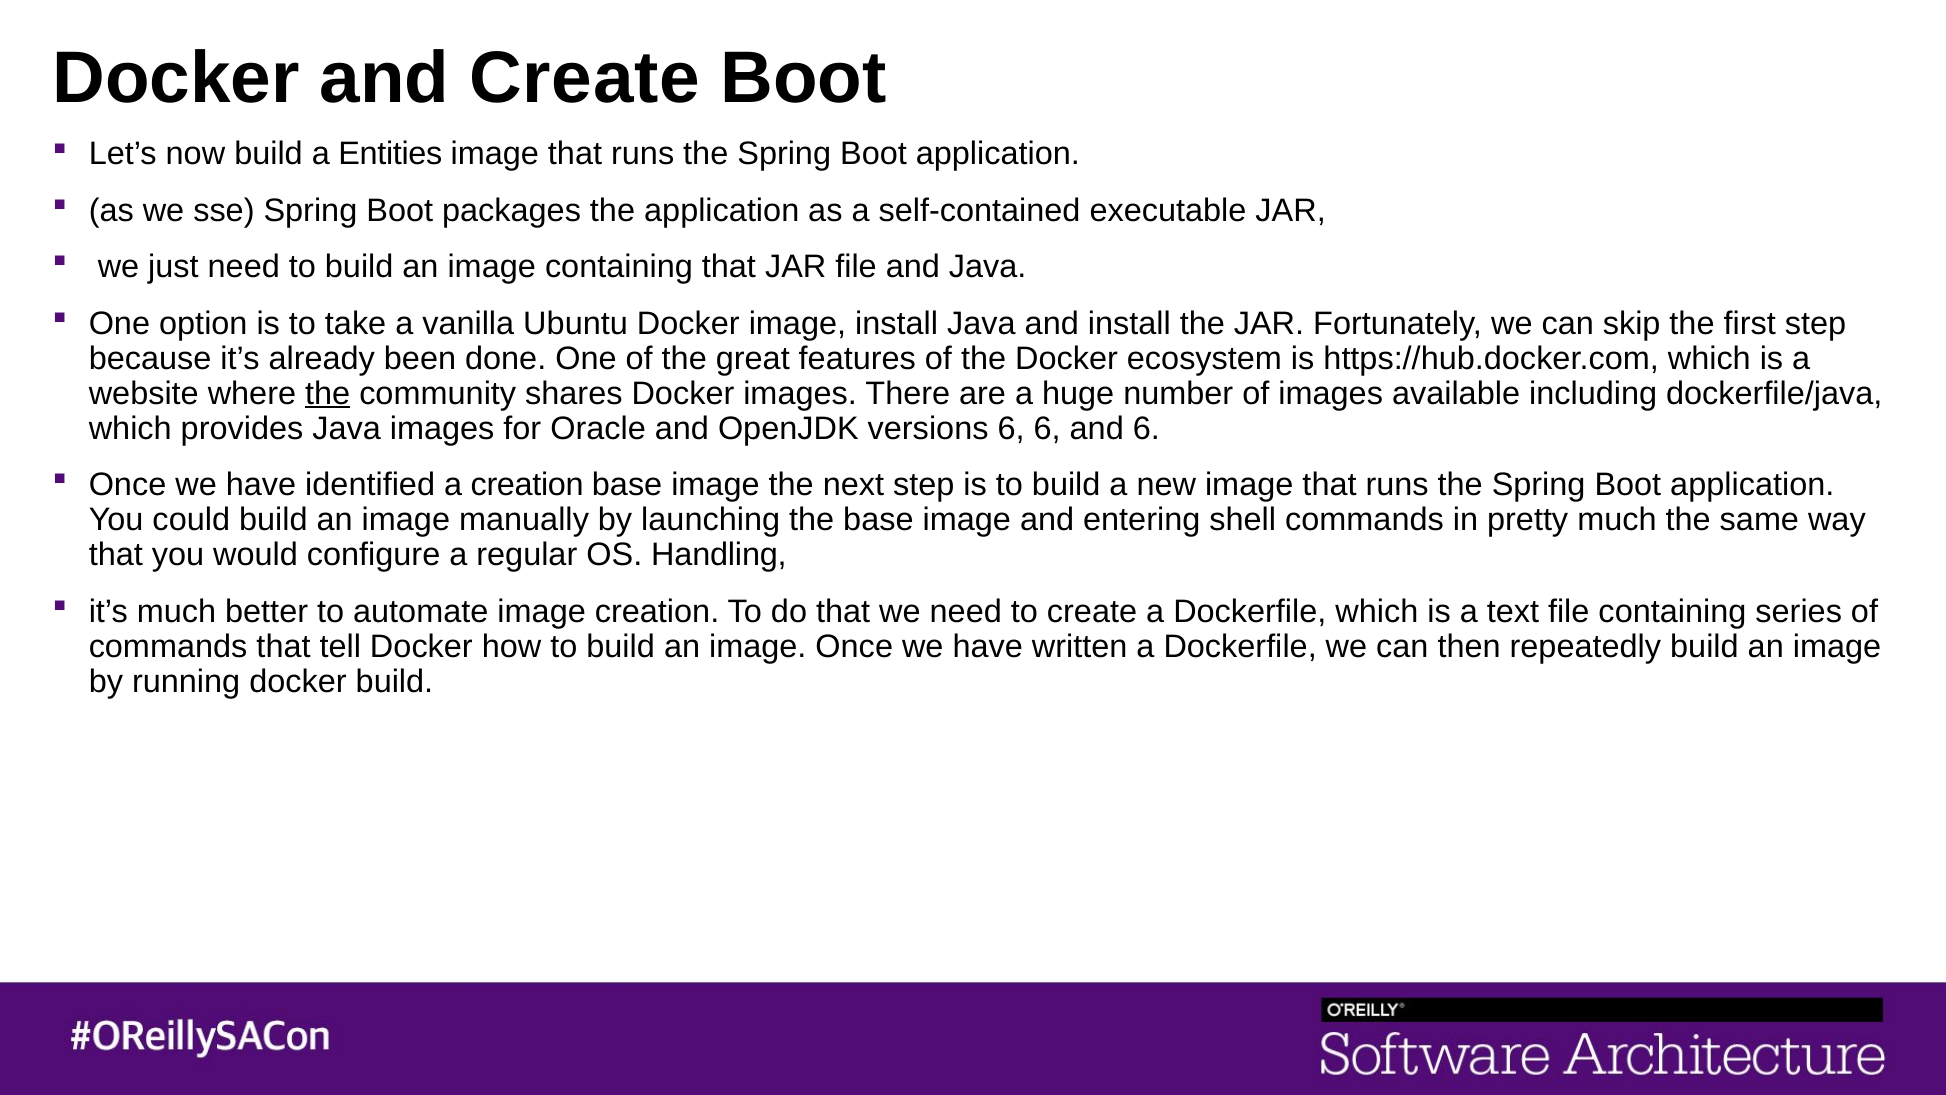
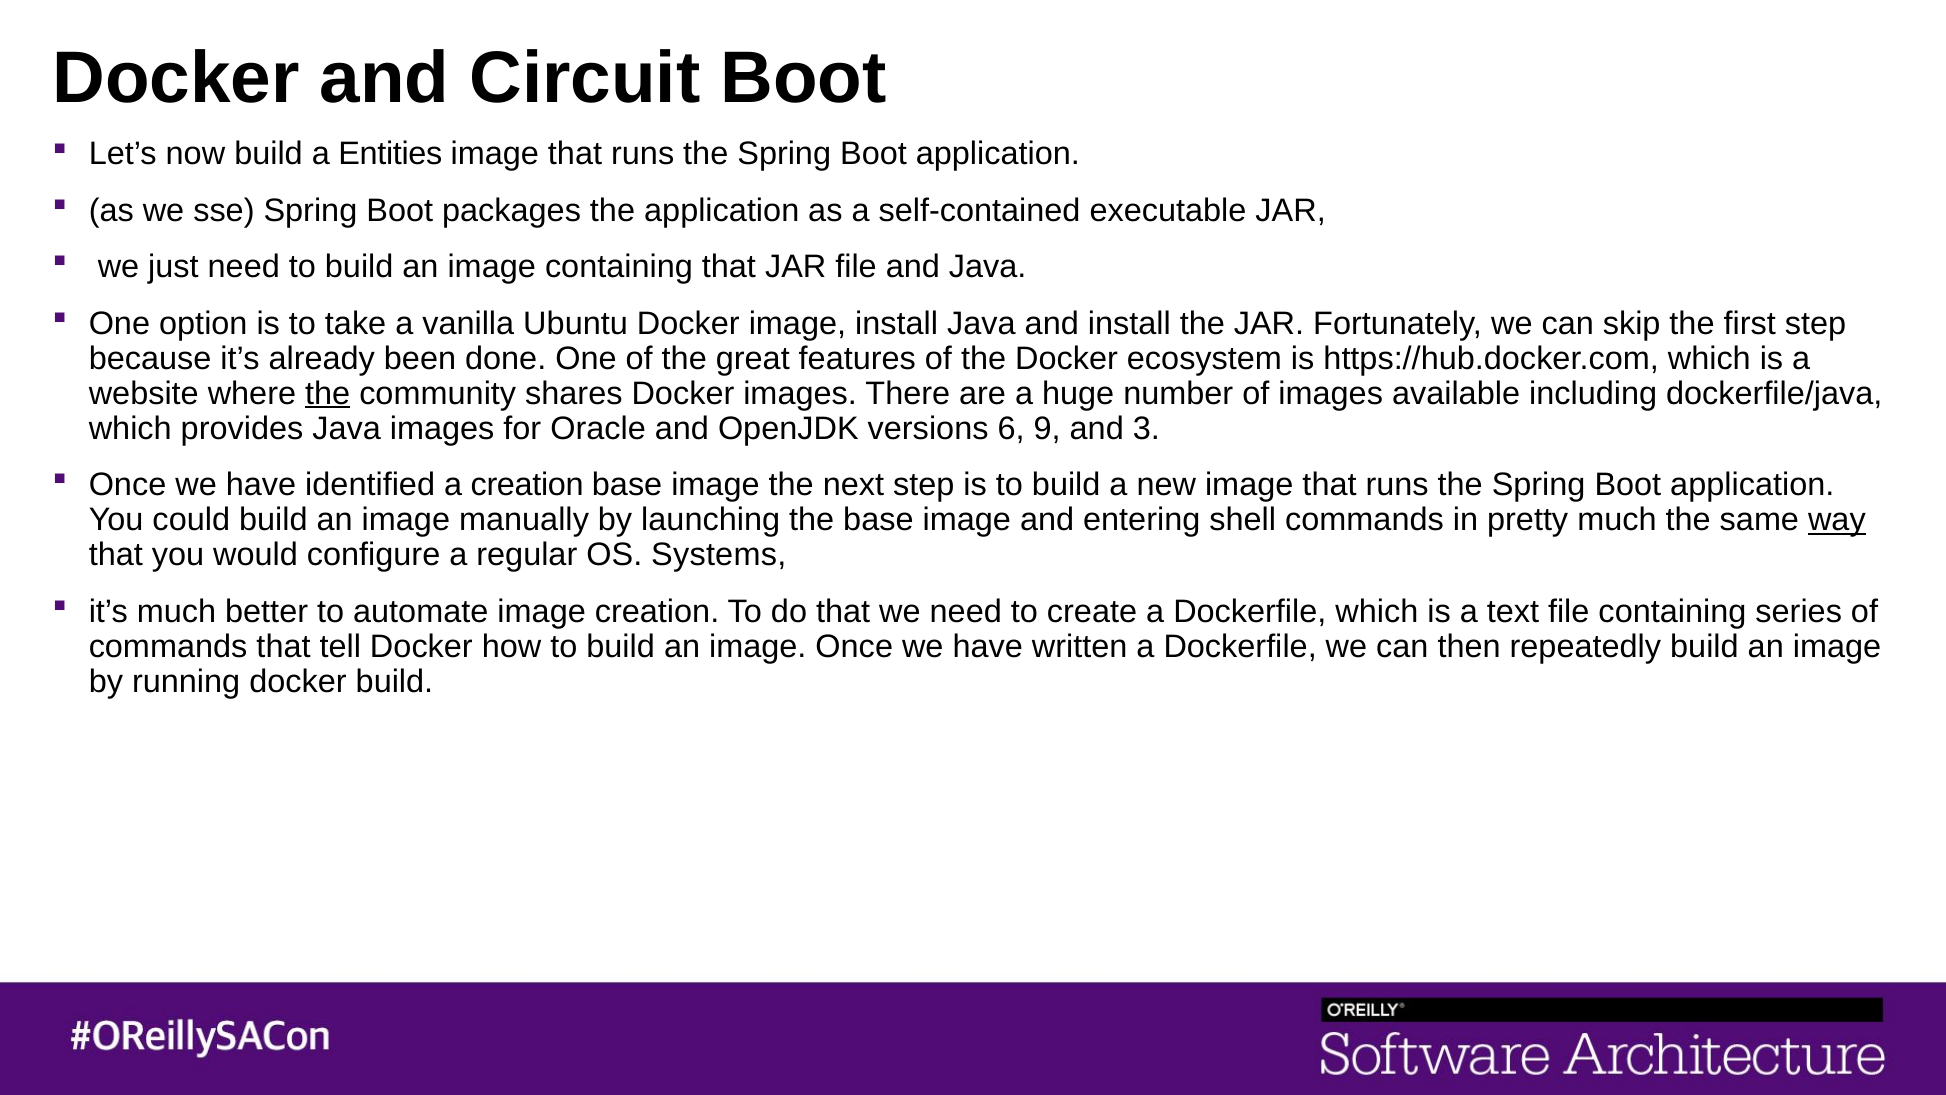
and Create: Create -> Circuit (585, 79)
6 6: 6 -> 9 (1047, 428)
and 6: 6 -> 3 (1146, 428)
way underline: none -> present (1837, 520)
Handling: Handling -> Systems (719, 555)
